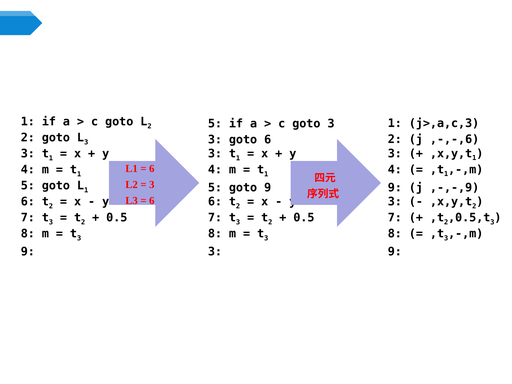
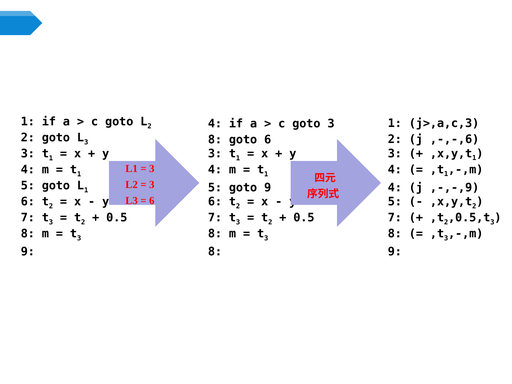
5: 5 -> 4 (215, 123)
3: 3 -> 8 (215, 139)
6: 6 -> 3 (152, 169)
9: 9 -> 4 (395, 187)
3: 3 -> 5 (395, 202)
3: 3 -> 8 (215, 252)
